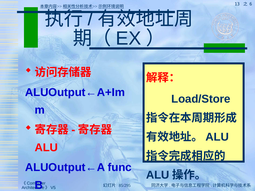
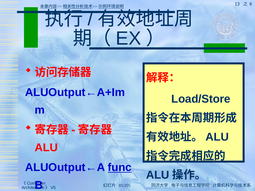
func underline: none -> present (120, 168)
